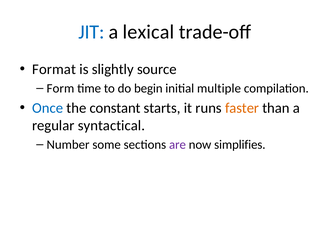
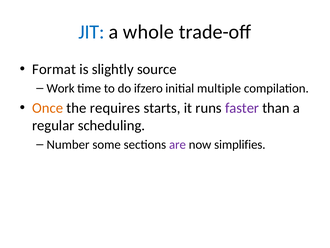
lexical: lexical -> whole (148, 32)
Form: Form -> Work (61, 88)
begin: begin -> ifzero (148, 88)
Once colour: blue -> orange (48, 108)
constant: constant -> requires (115, 108)
faster colour: orange -> purple (242, 108)
syntactical: syntactical -> scheduling (111, 125)
